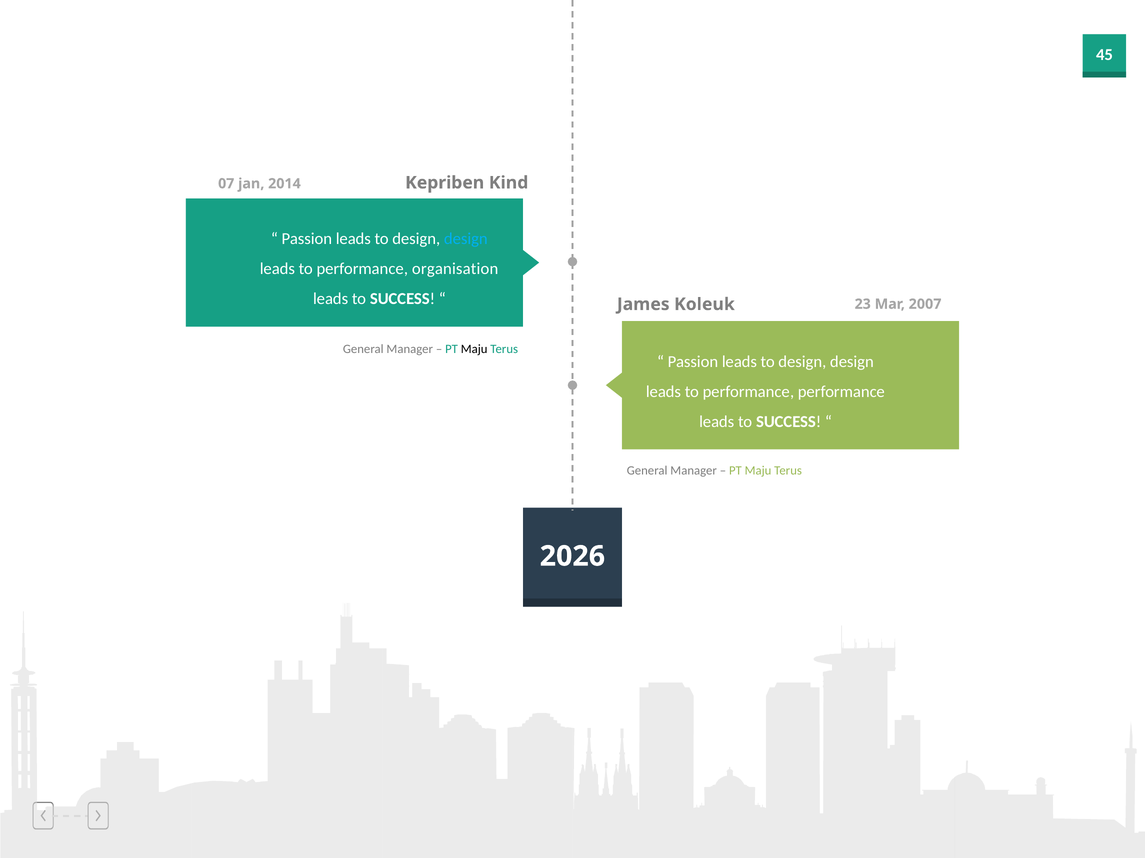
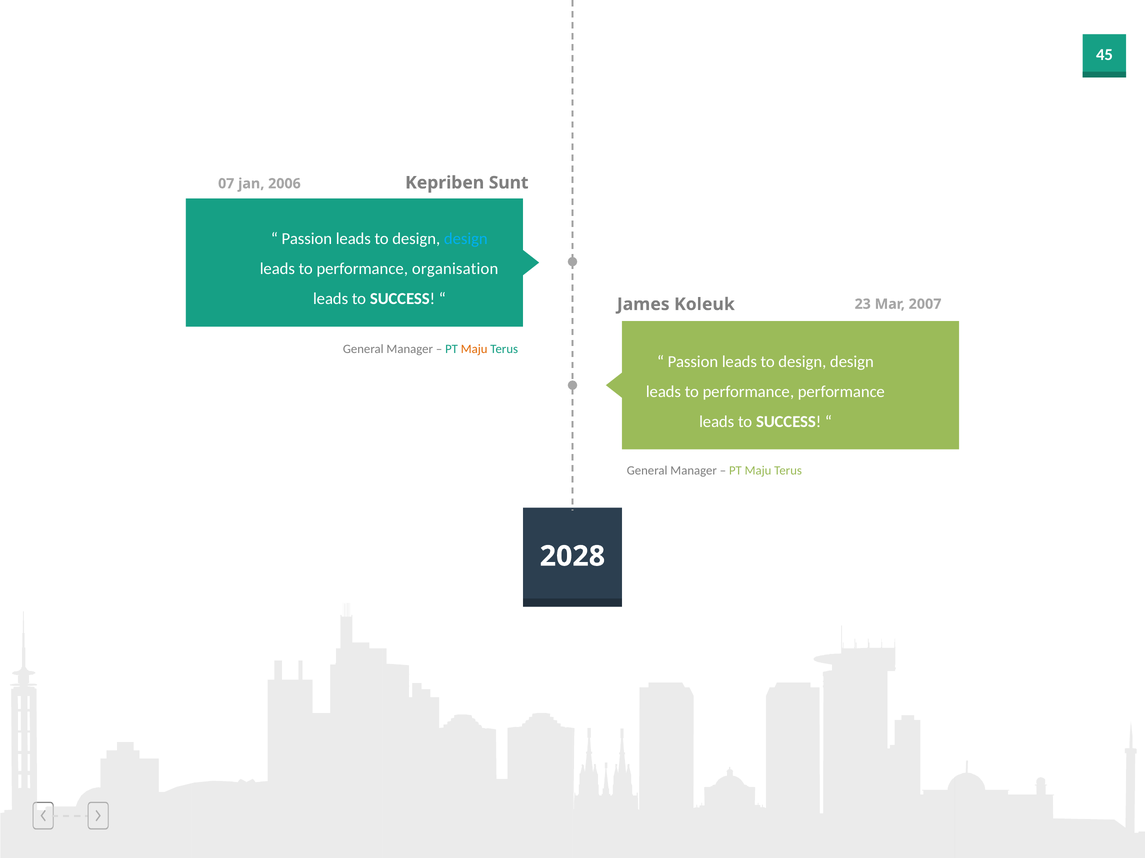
Kind: Kind -> Sunt (509, 183)
2014: 2014 -> 2006 (284, 184)
Maju colour: black -> orange (474, 349)
2026: 2026 -> 2028 (572, 557)
